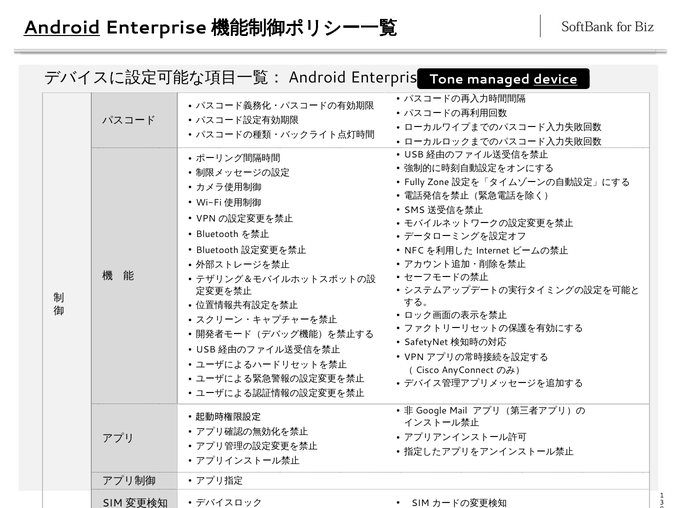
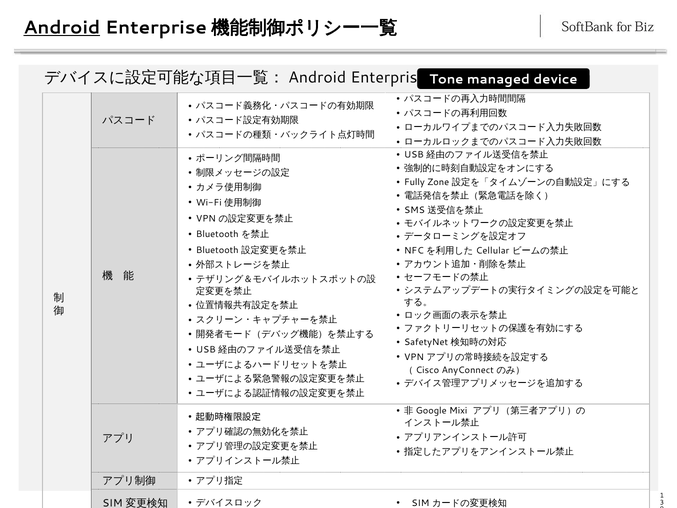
device underline: present -> none (555, 79)
Internet: Internet -> Cellular (493, 251)
Mail: Mail -> Mixi (458, 411)
